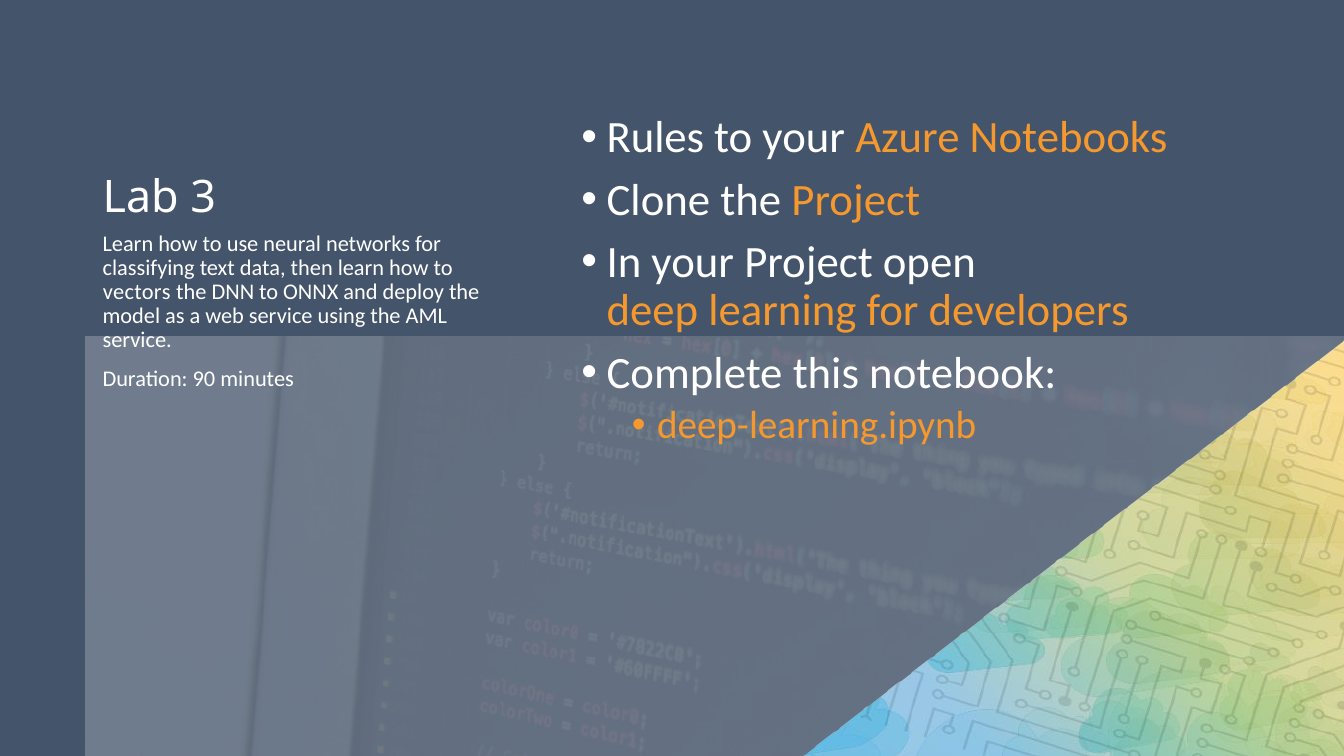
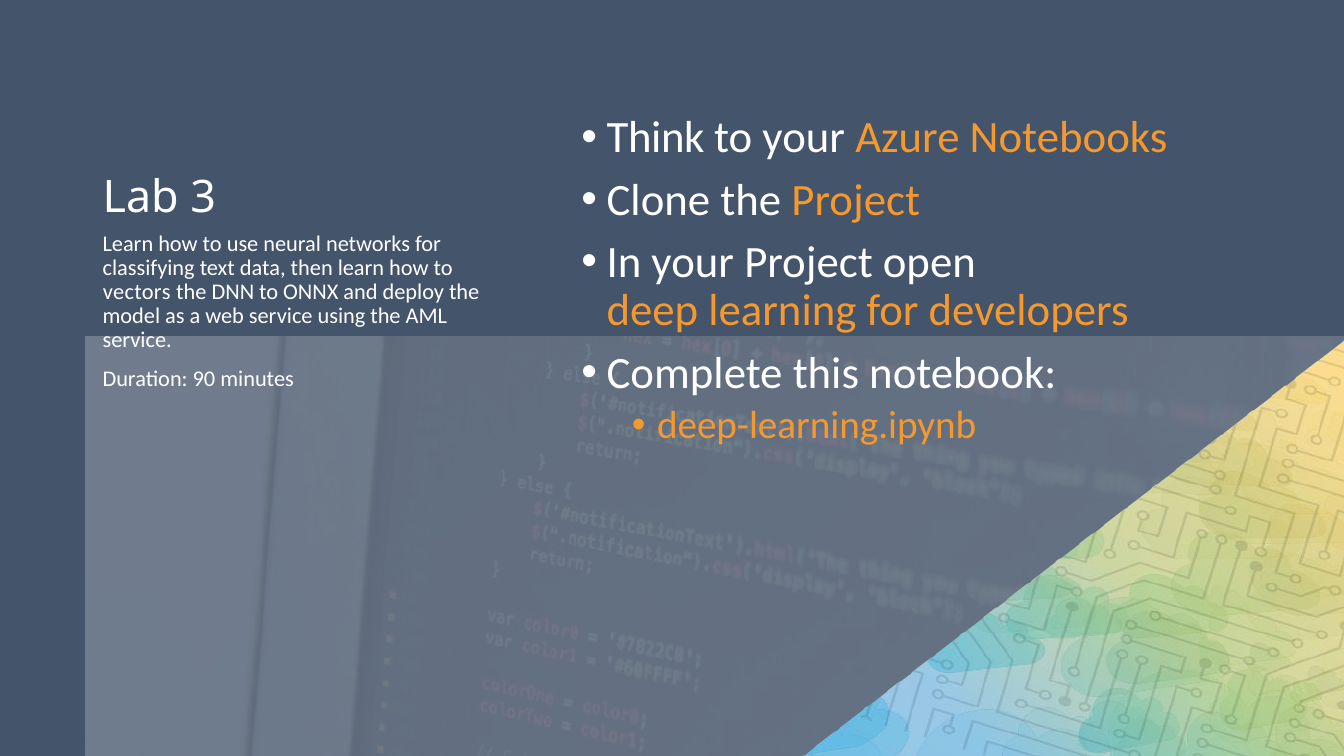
Rules: Rules -> Think (656, 138)
